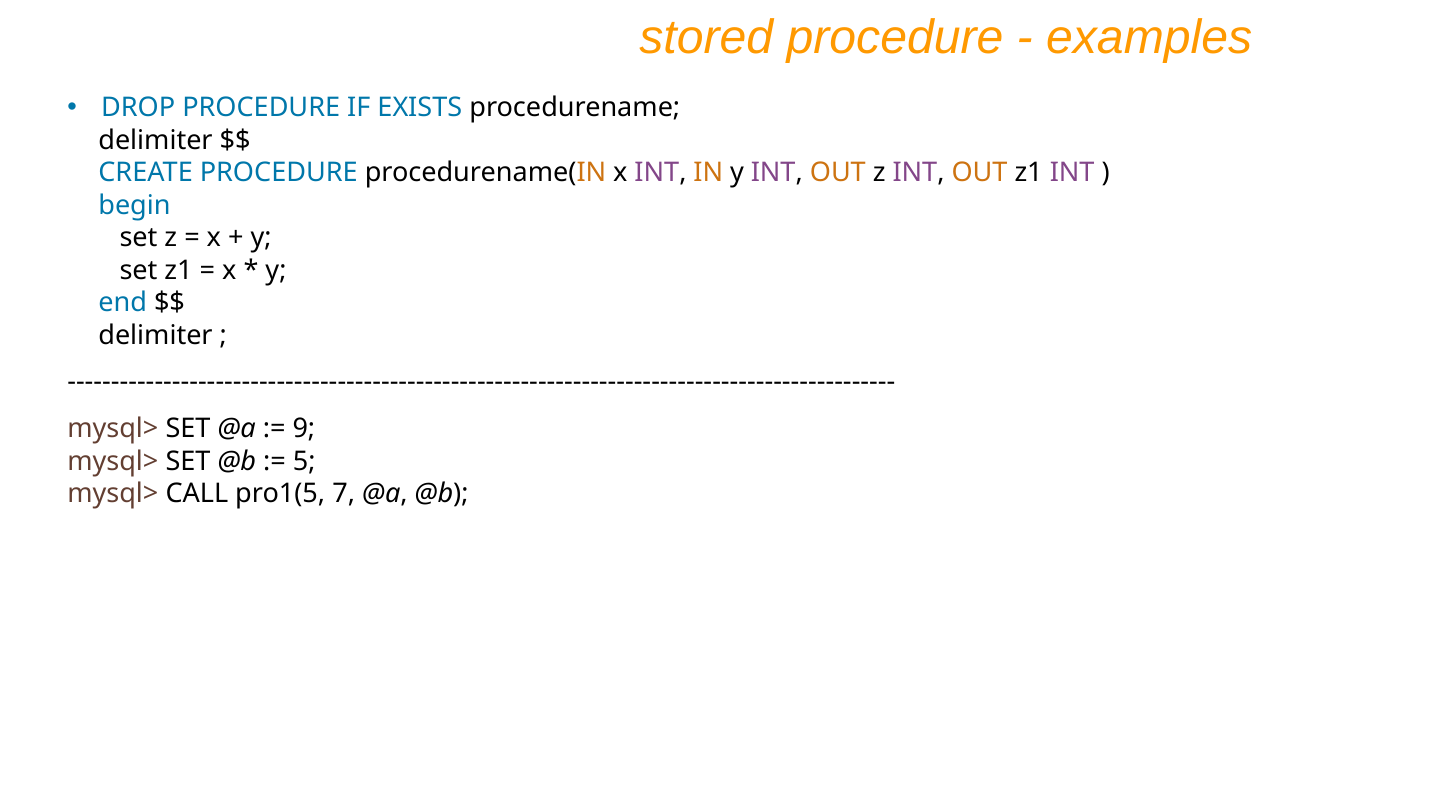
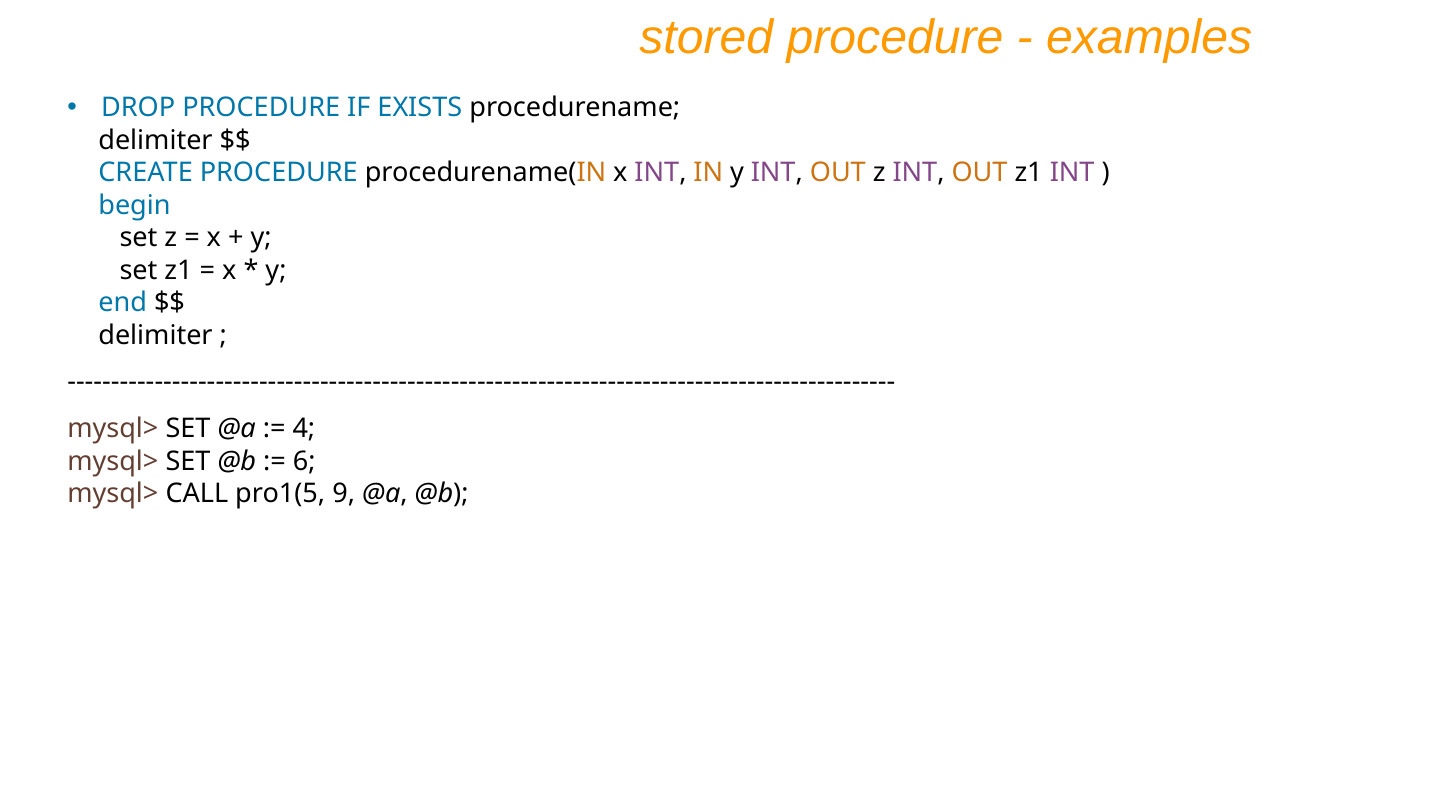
9: 9 -> 4 (304, 429)
5: 5 -> 6 (304, 462)
7: 7 -> 9 (344, 494)
